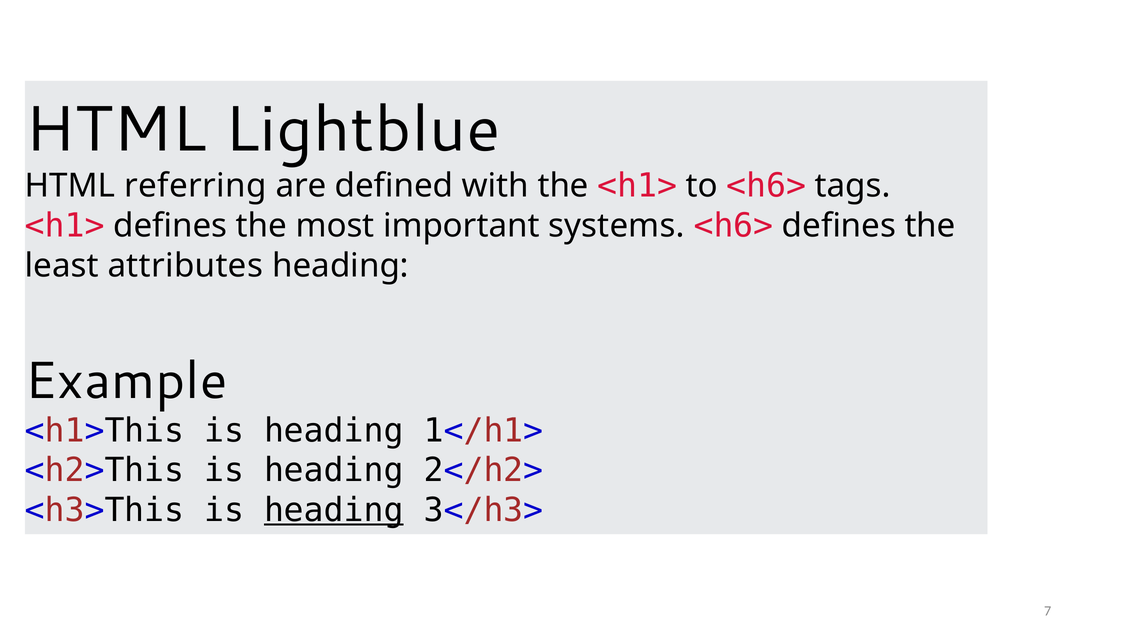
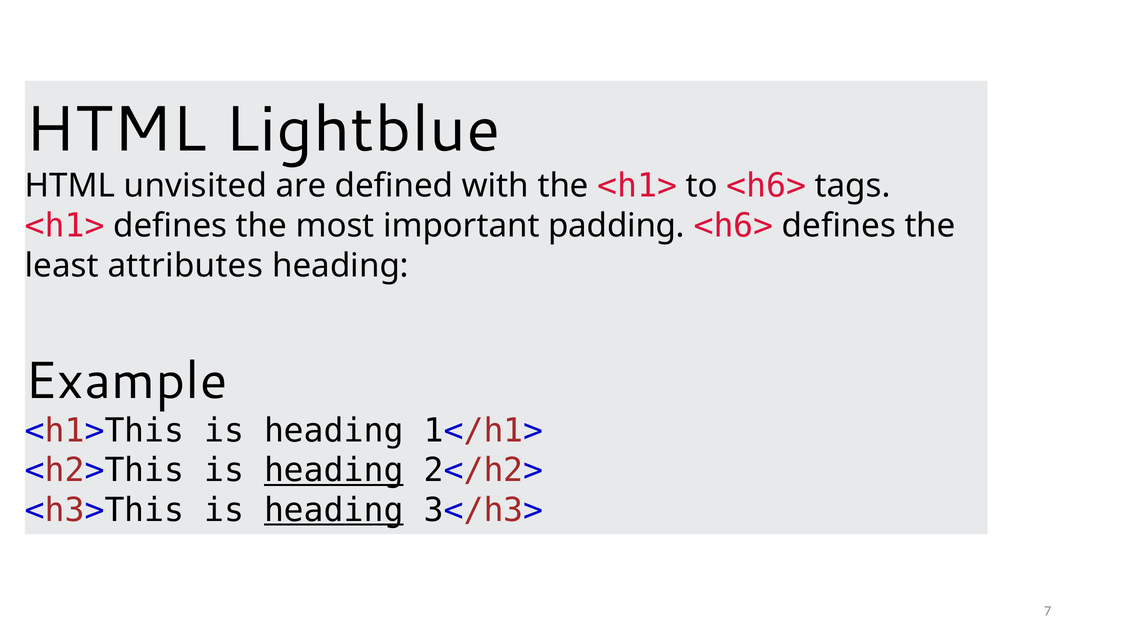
referring: referring -> unvisited (196, 186)
systems: systems -> padding (617, 226)
heading underline: none -> present (334, 471)
